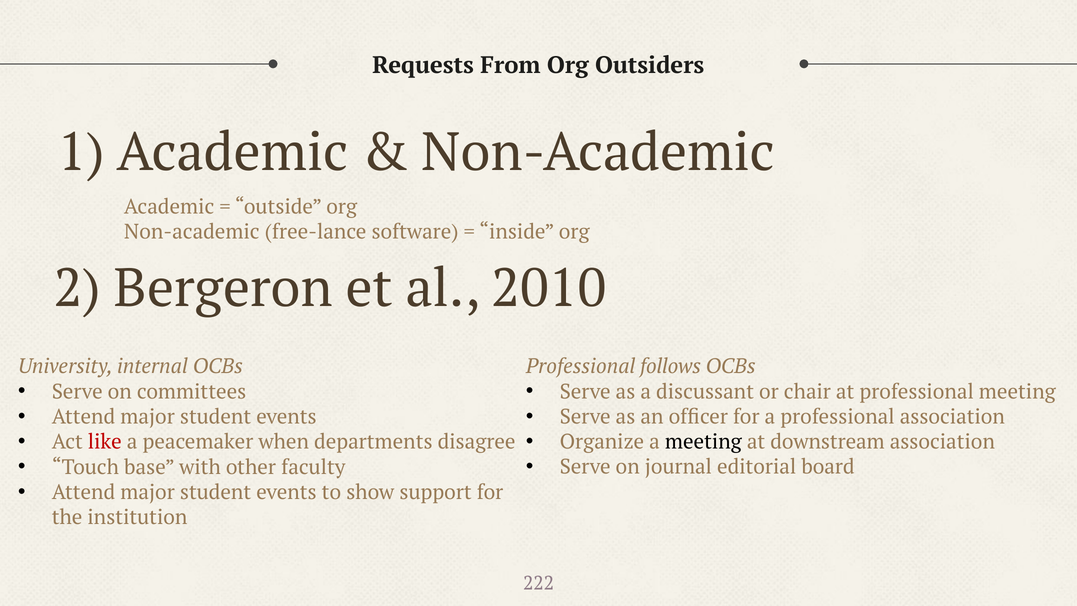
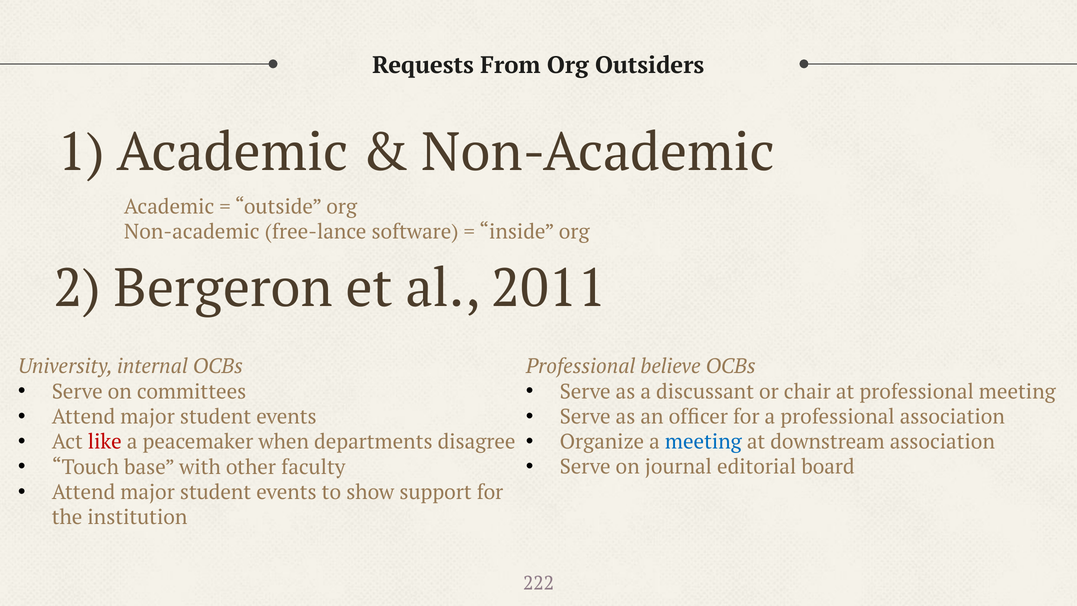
2010: 2010 -> 2011 (549, 288)
follows: follows -> believe (670, 366)
meeting colour: black -> blue (703, 442)
